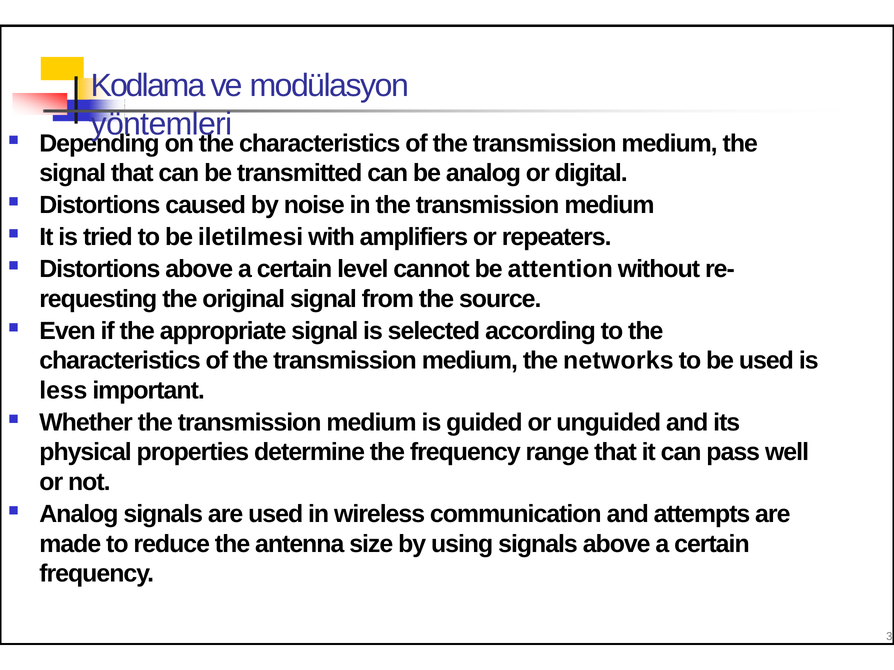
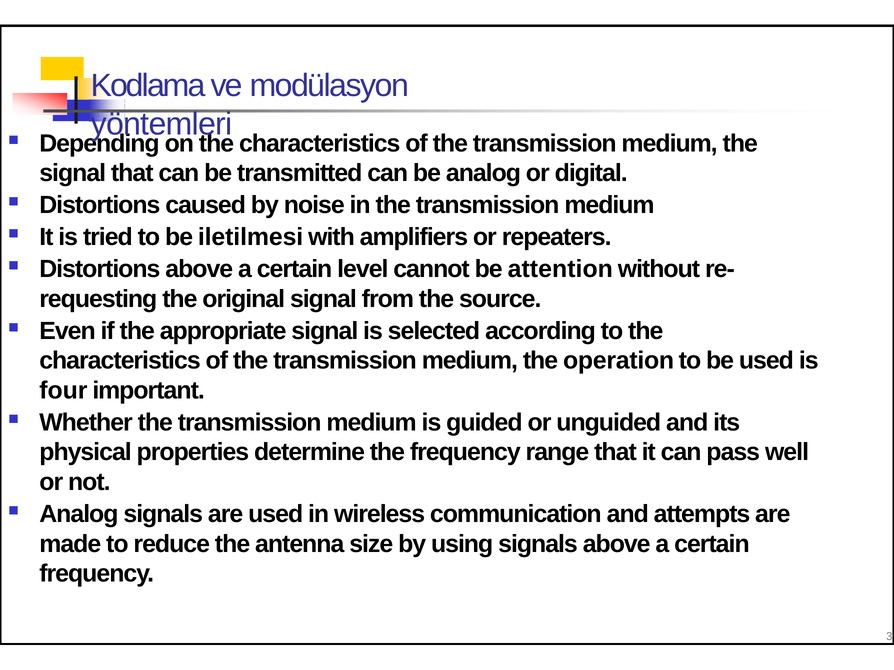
networks: networks -> operation (619, 361)
less: less -> four (63, 391)
